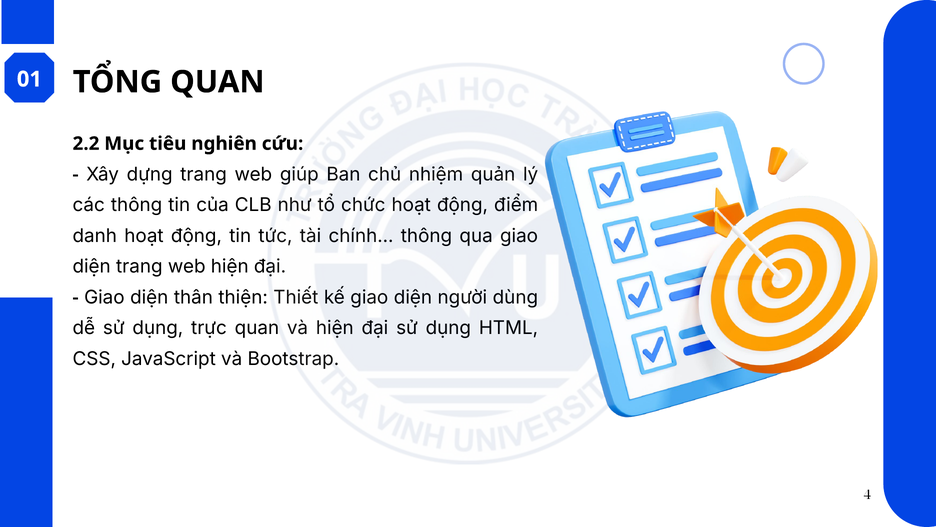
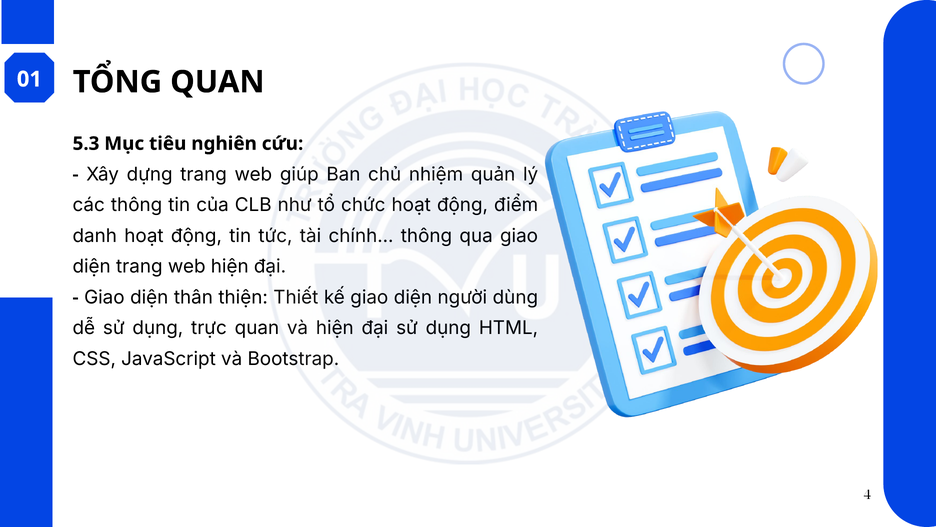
2.2: 2.2 -> 5.3 (86, 143)
